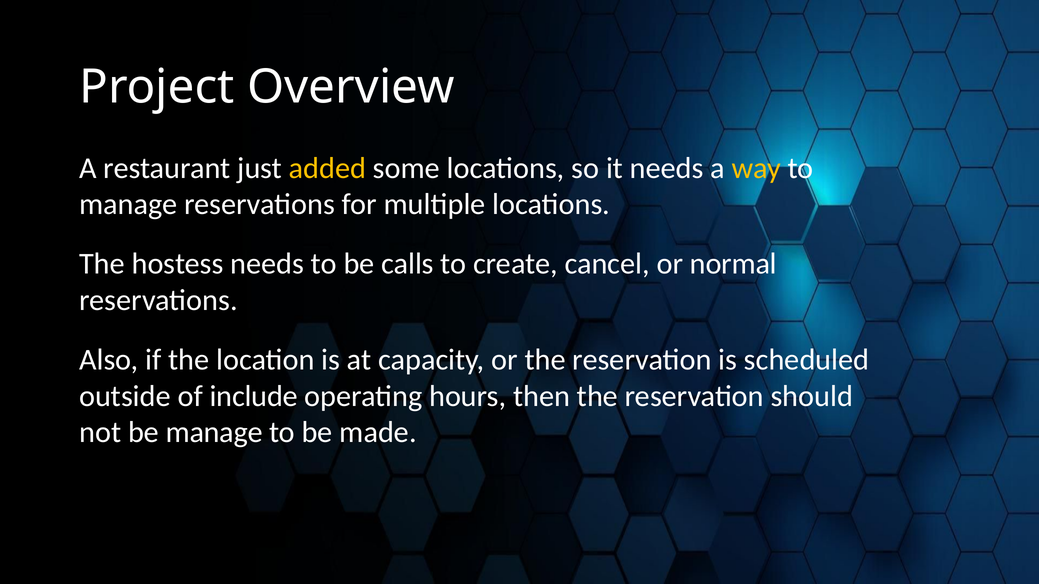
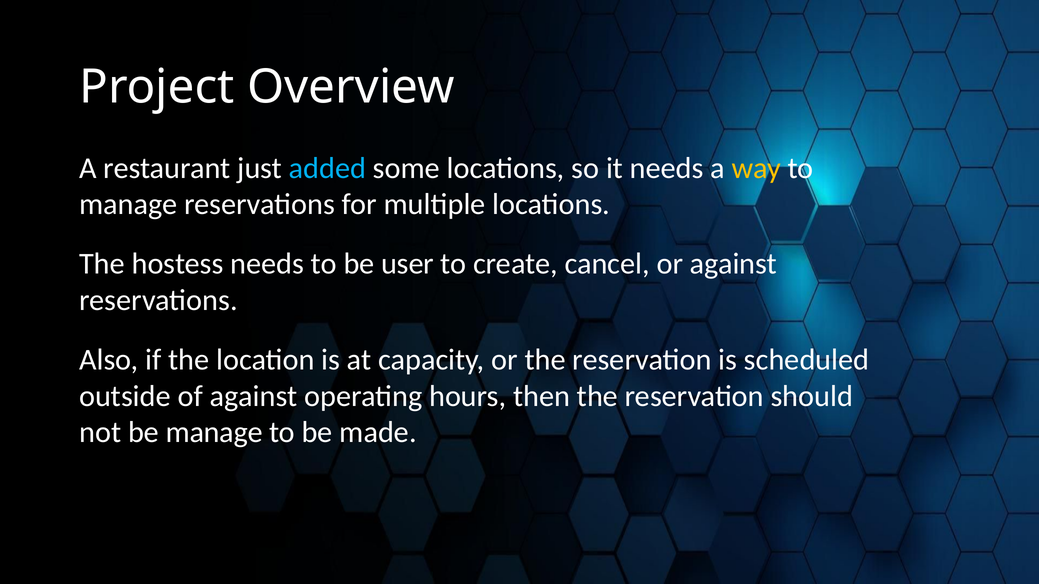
added colour: yellow -> light blue (328, 168)
calls: calls -> user (408, 264)
or normal: normal -> against (733, 264)
of include: include -> against (254, 396)
